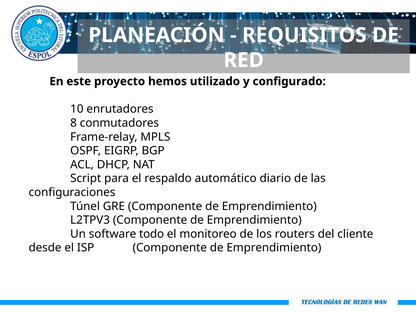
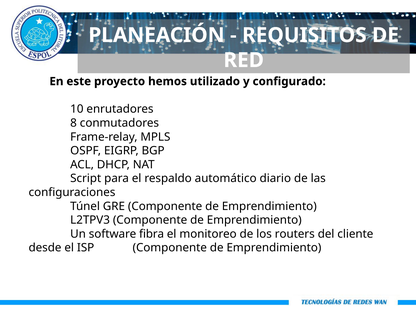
todo: todo -> fibra (152, 234)
